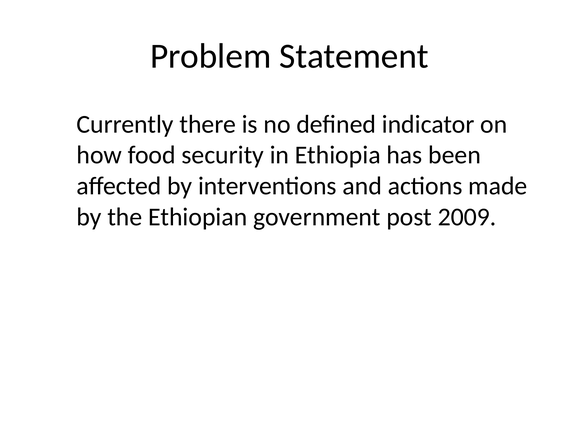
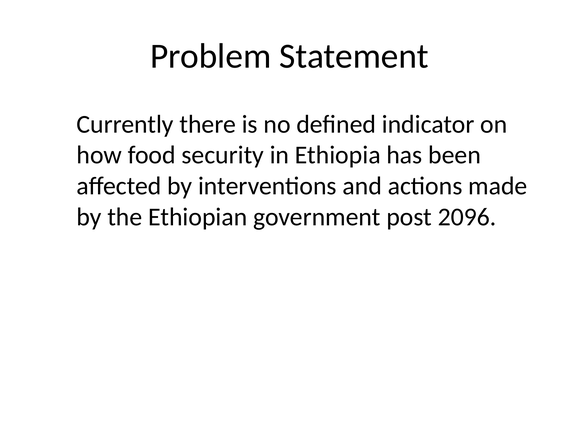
2009: 2009 -> 2096 (467, 217)
